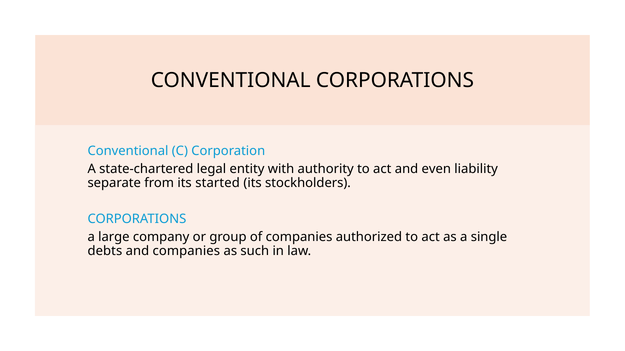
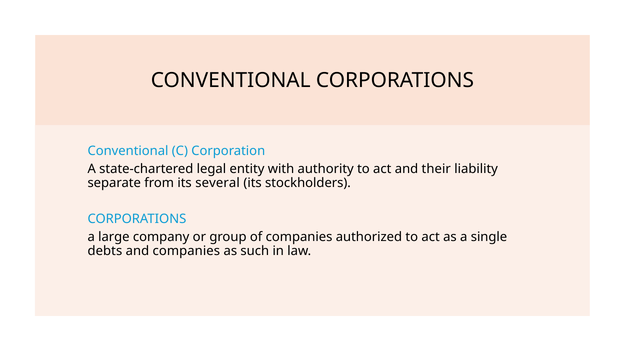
even: even -> their (436, 169)
started: started -> several (218, 183)
